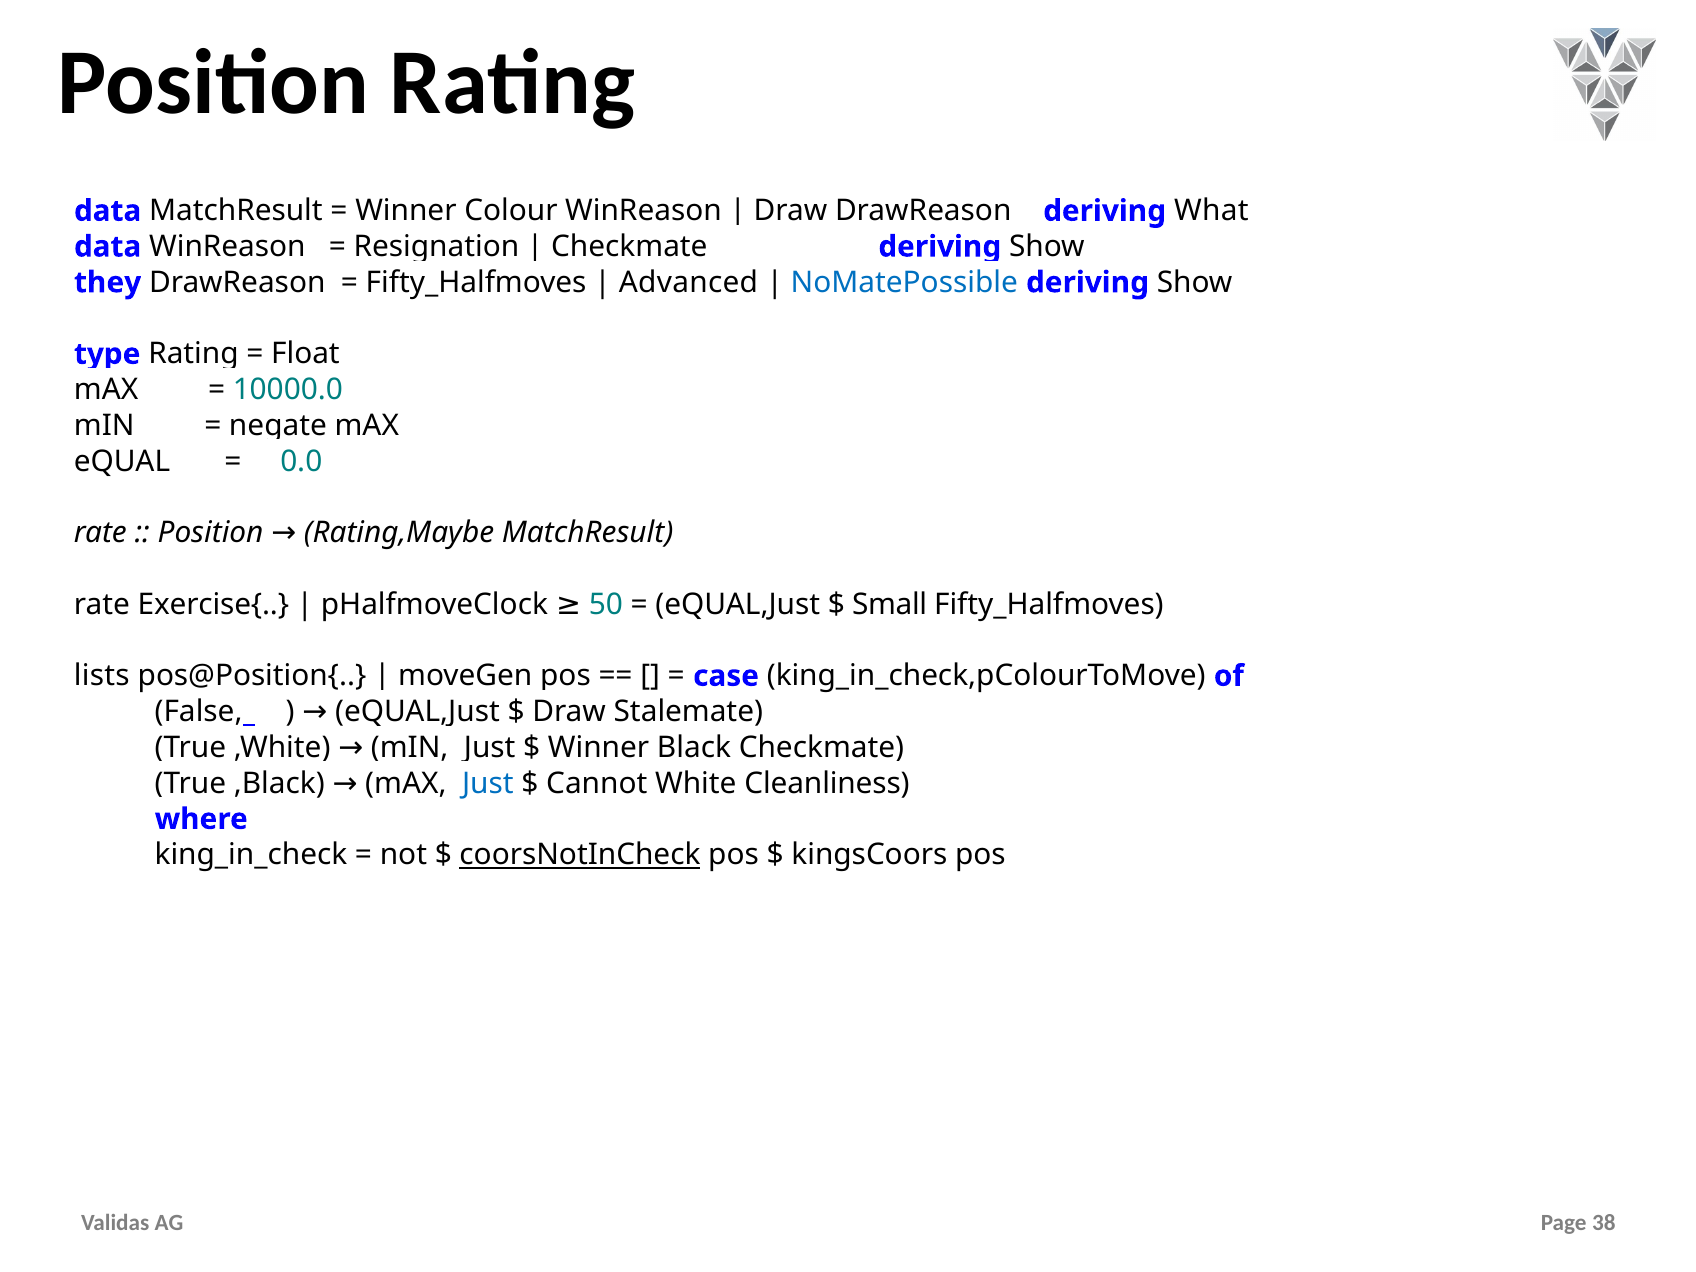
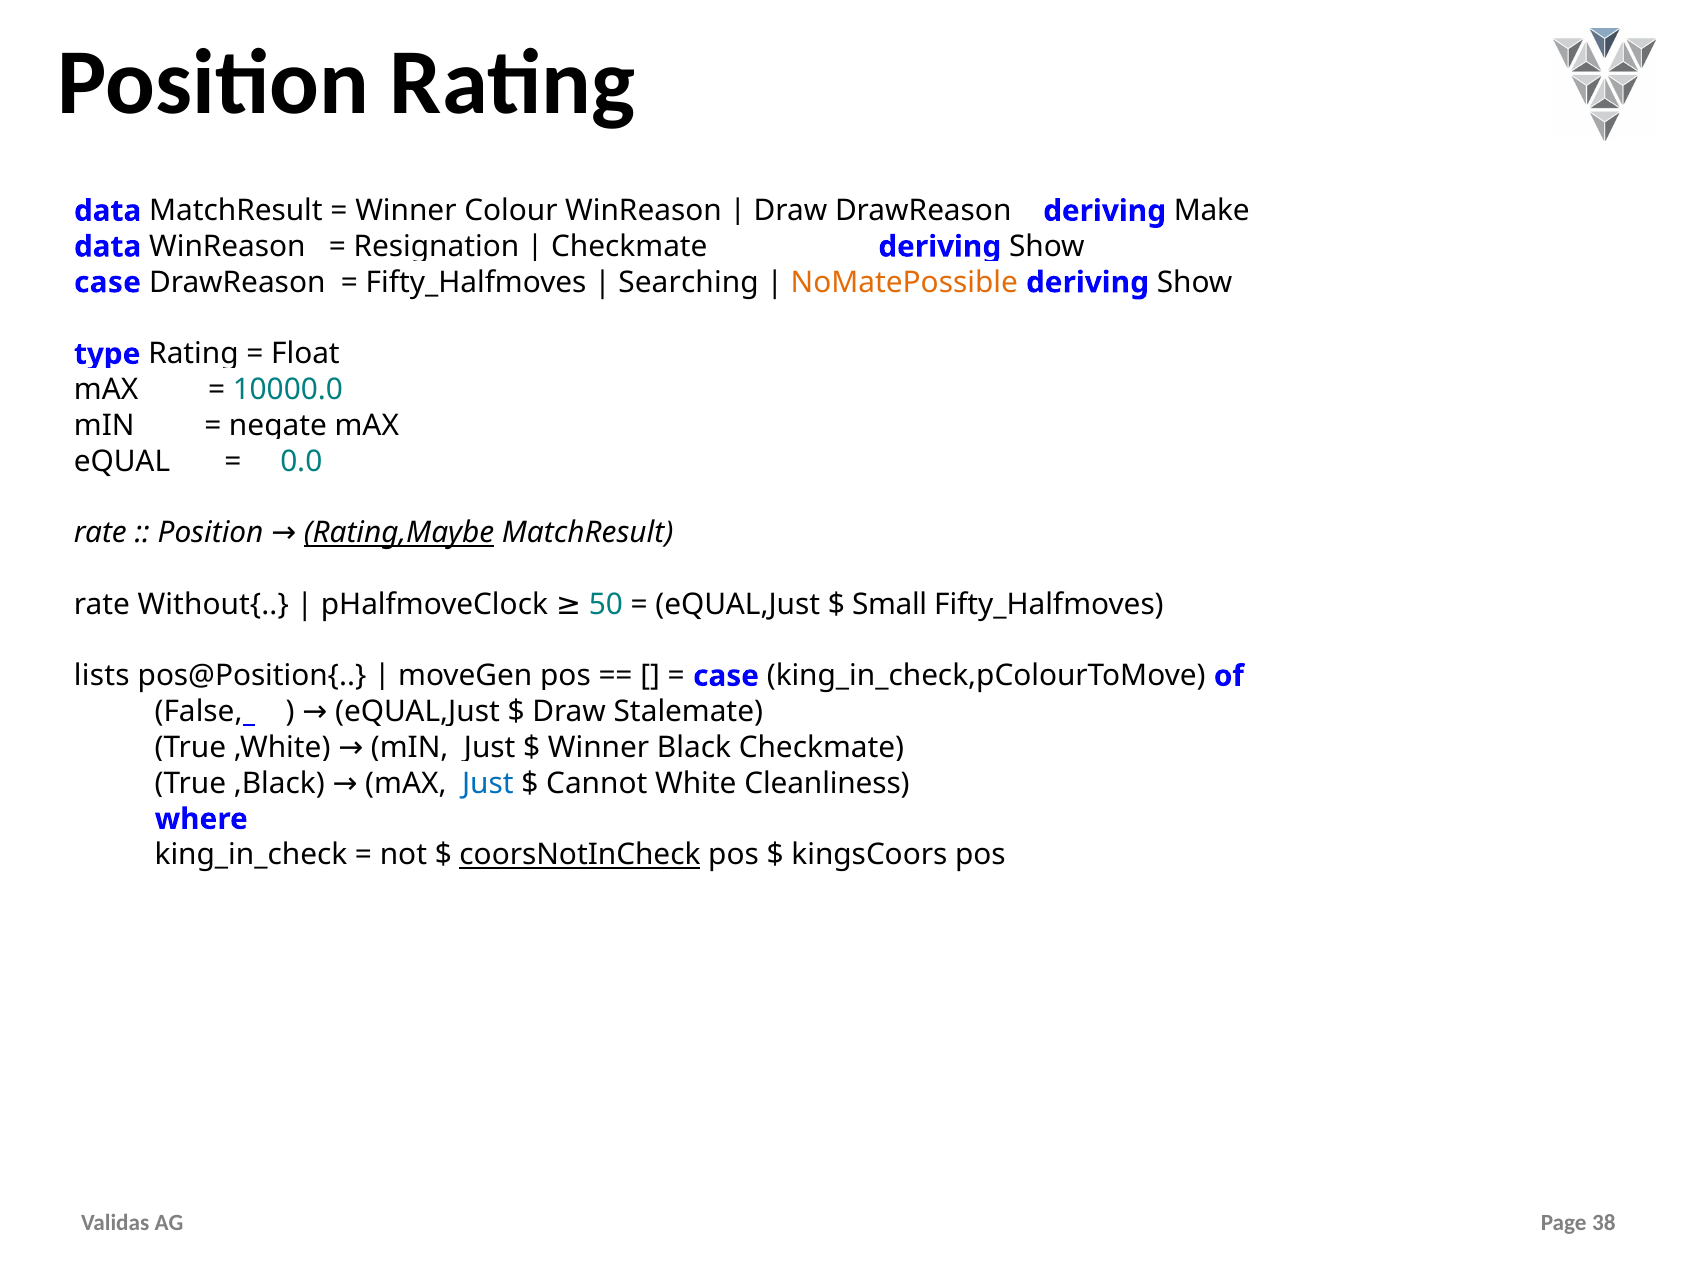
What: What -> Make (1212, 211)
they: they -> case (108, 282)
Advanced: Advanced -> Searching (689, 282)
NoMatePossible colour: blue -> orange (904, 282)
Rating,Maybe underline: none -> present (399, 533)
Exercise{: Exercise{ -> Without{ (213, 604)
